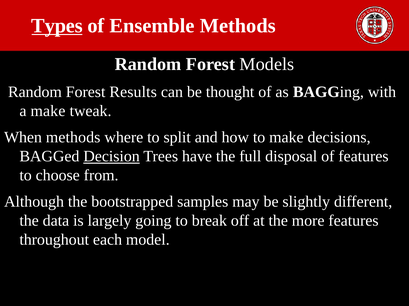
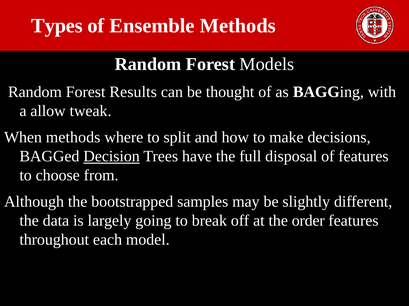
Types underline: present -> none (57, 26)
a make: make -> allow (48, 111)
more: more -> order (308, 221)
